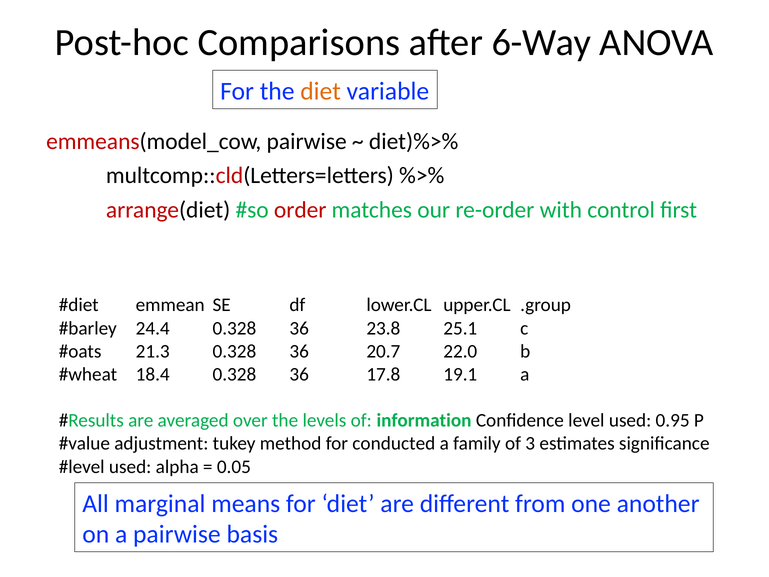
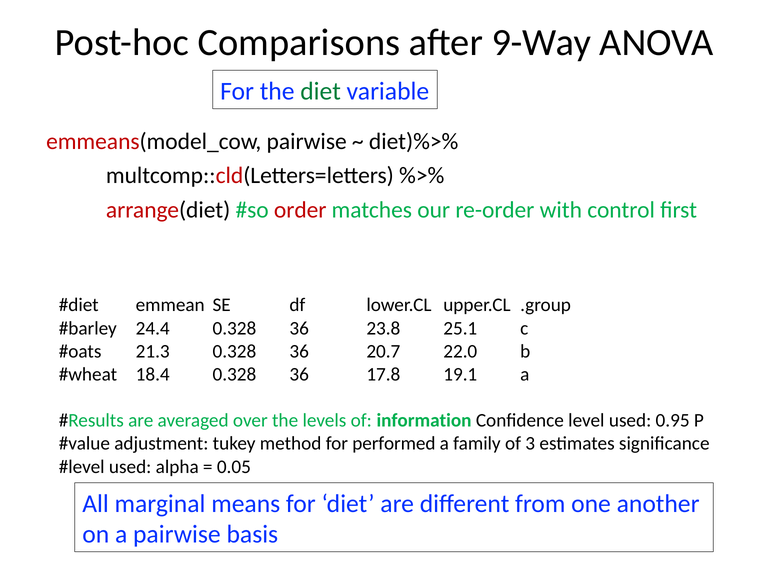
6-Way: 6-Way -> 9-Way (541, 42)
diet colour: orange -> green (321, 91)
conducted: conducted -> performed (394, 443)
